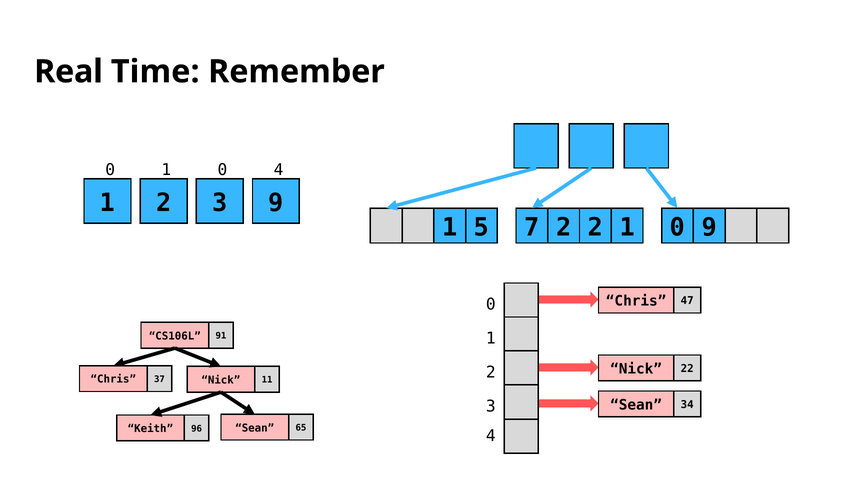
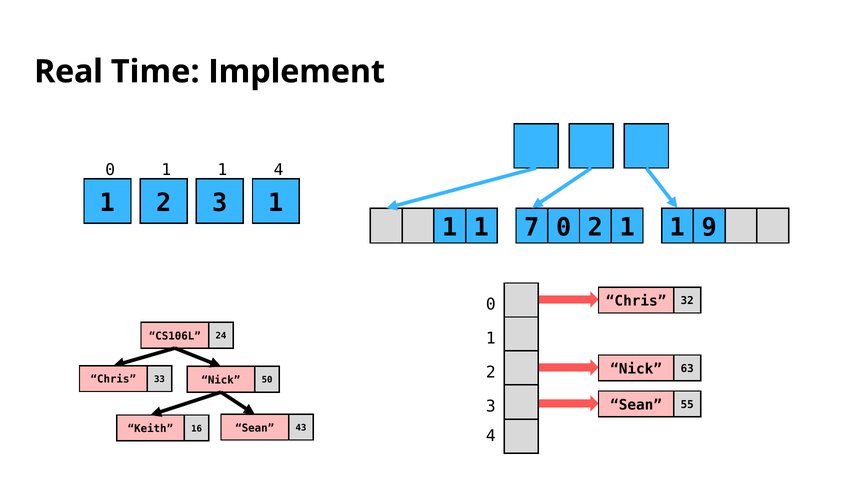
Remember: Remember -> Implement (297, 72)
0: 0 -> 1 (222, 170)
3 9: 9 -> 1 (276, 203)
5: 5 -> 1 (482, 227)
7 2: 2 -> 0 (564, 227)
0: 0 -> 1 (677, 227)
47: 47 -> 32 (687, 301)
91: 91 -> 24 (221, 336)
22: 22 -> 63 (687, 369)
37: 37 -> 33 (159, 379)
11: 11 -> 50 (267, 380)
34: 34 -> 55 (687, 405)
96: 96 -> 16 (197, 429)
65: 65 -> 43 (301, 428)
